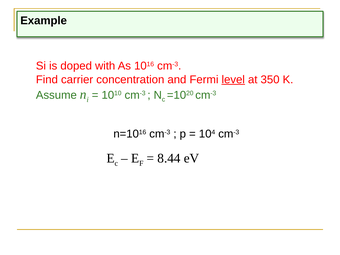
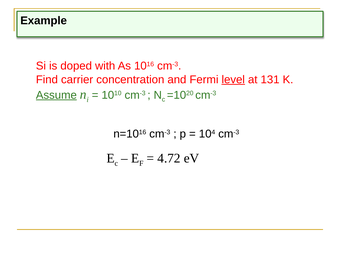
350: 350 -> 131 (270, 80)
Assume underline: none -> present (56, 95)
8.44: 8.44 -> 4.72 (169, 158)
